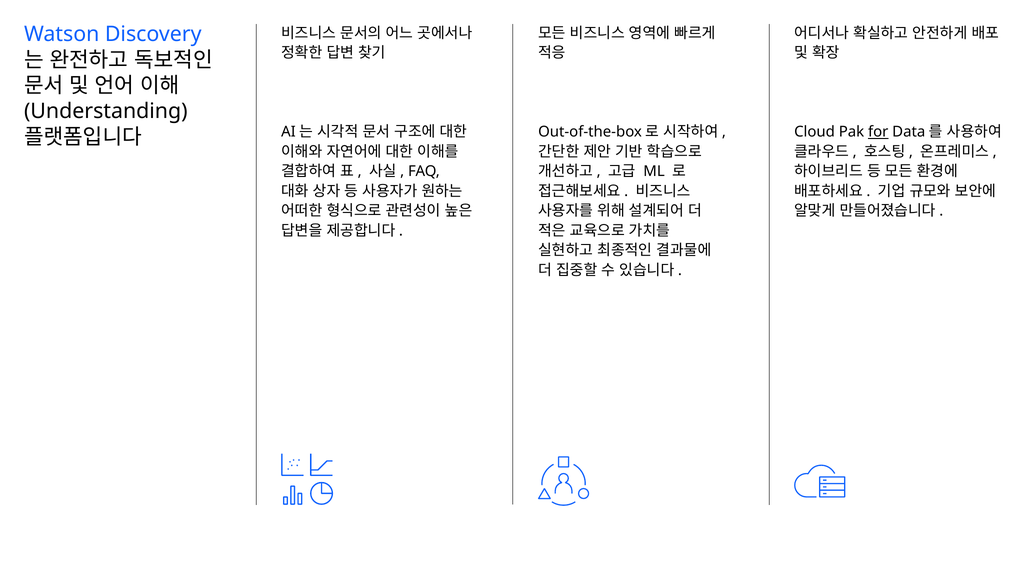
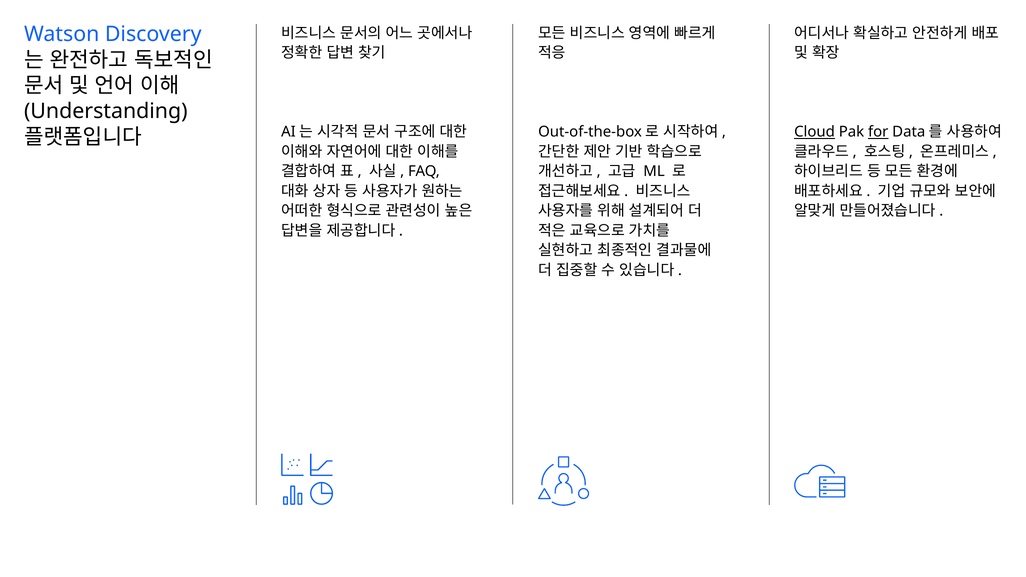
Cloud underline: none -> present (815, 132)
